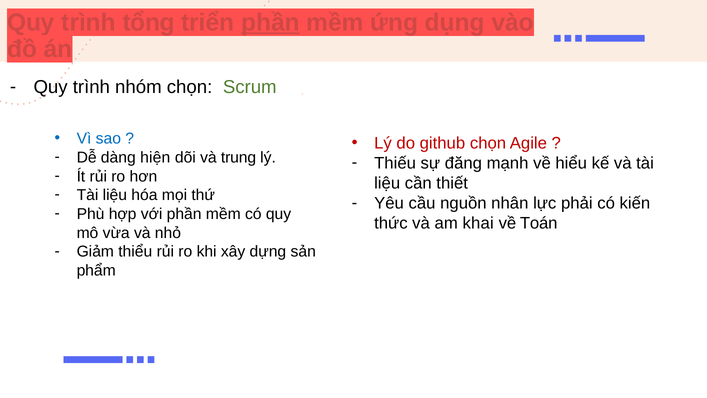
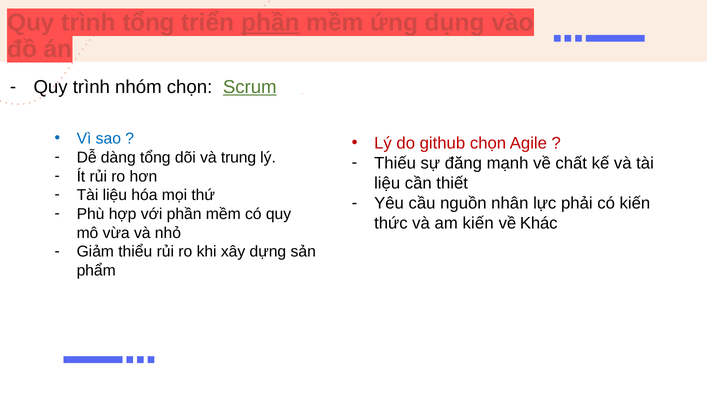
Scrum underline: none -> present (250, 87)
dàng hiện: hiện -> tổng (155, 157)
hiểu: hiểu -> chất (571, 163)
am khai: khai -> kiến (478, 223)
Toán: Toán -> Khác (539, 223)
